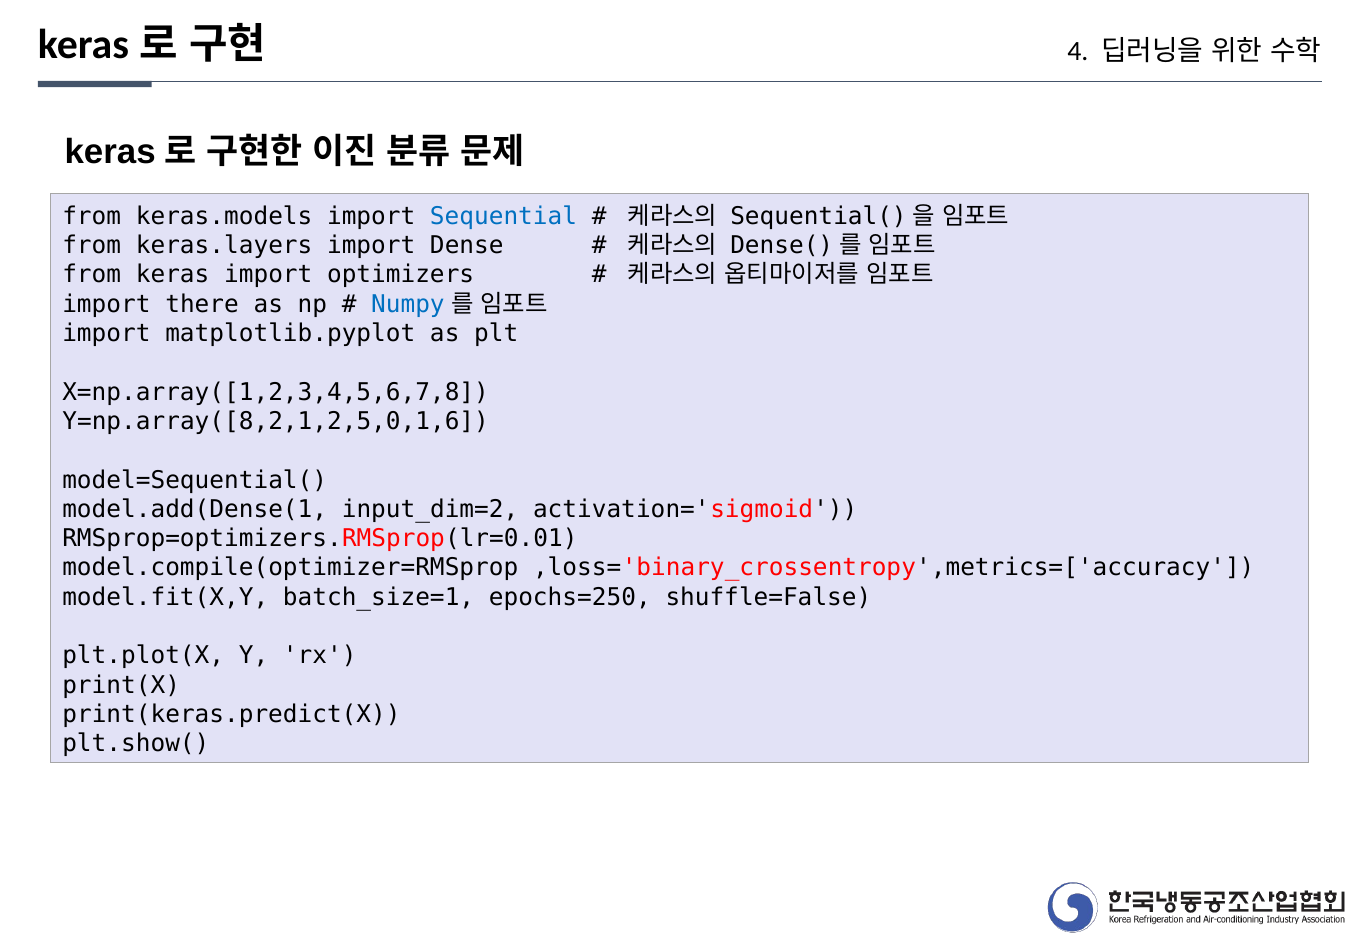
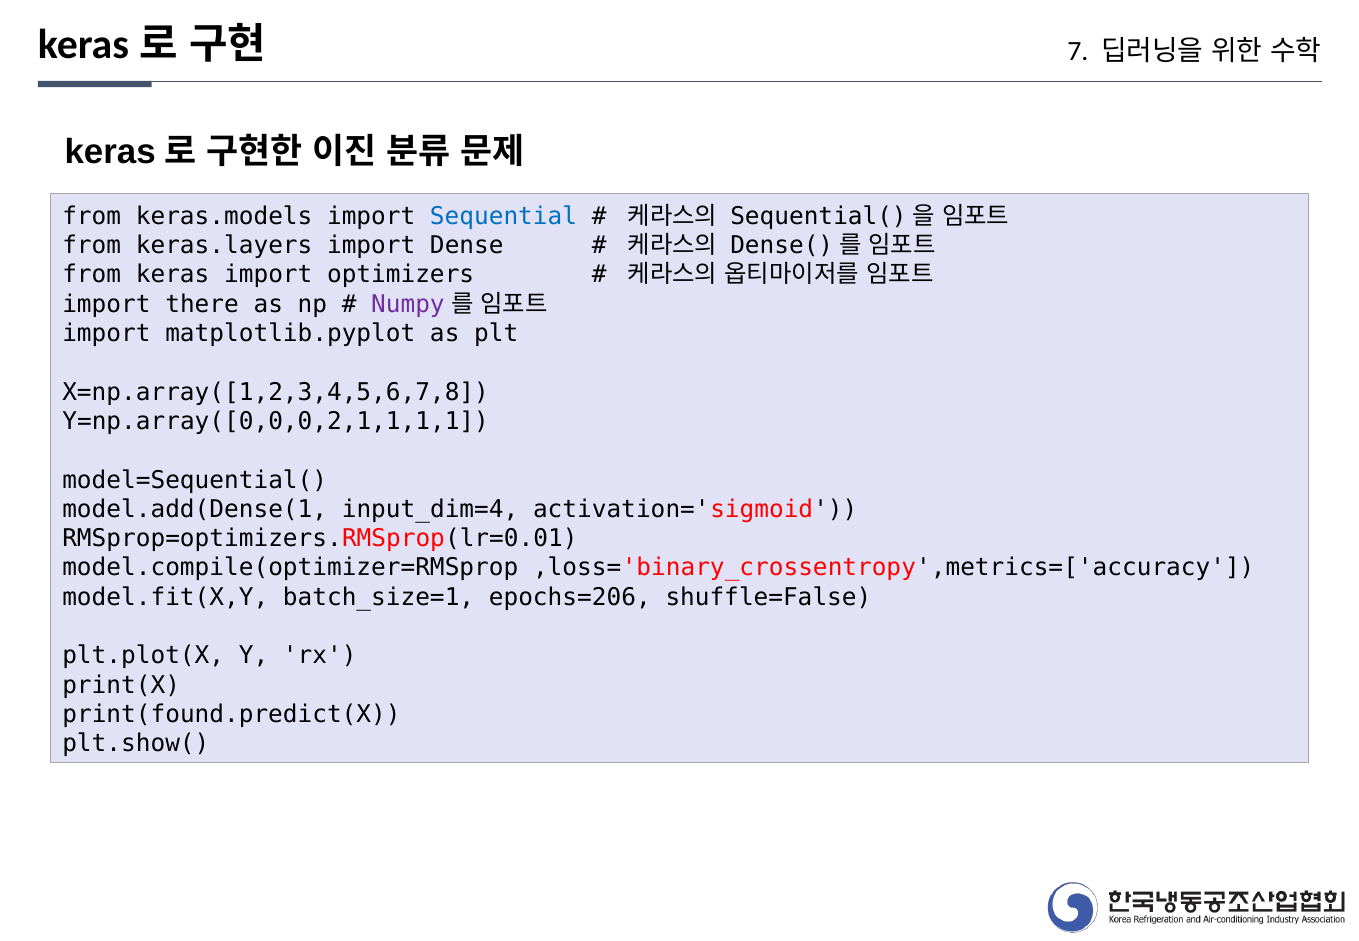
4: 4 -> 7 (1078, 51)
Numpy colour: blue -> purple (408, 304)
Y=np.array([8,2,1,2,5,0,1,6: Y=np.array([8,2,1,2,5,0,1,6 -> Y=np.array([0,0,0,2,1,1,1,1 (276, 421)
input_dim=2: input_dim=2 -> input_dim=4 (430, 509)
epochs=250: epochs=250 -> epochs=206 (570, 597)
print(keras.predict(X: print(keras.predict(X -> print(found.predict(X (231, 714)
